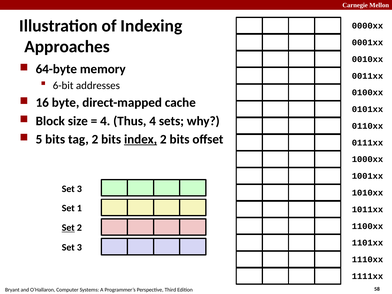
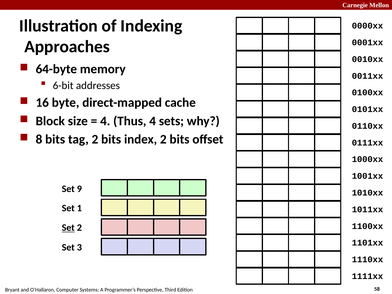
5: 5 -> 8 (39, 139)
index underline: present -> none (141, 139)
3: 3 -> 9 (79, 189)
